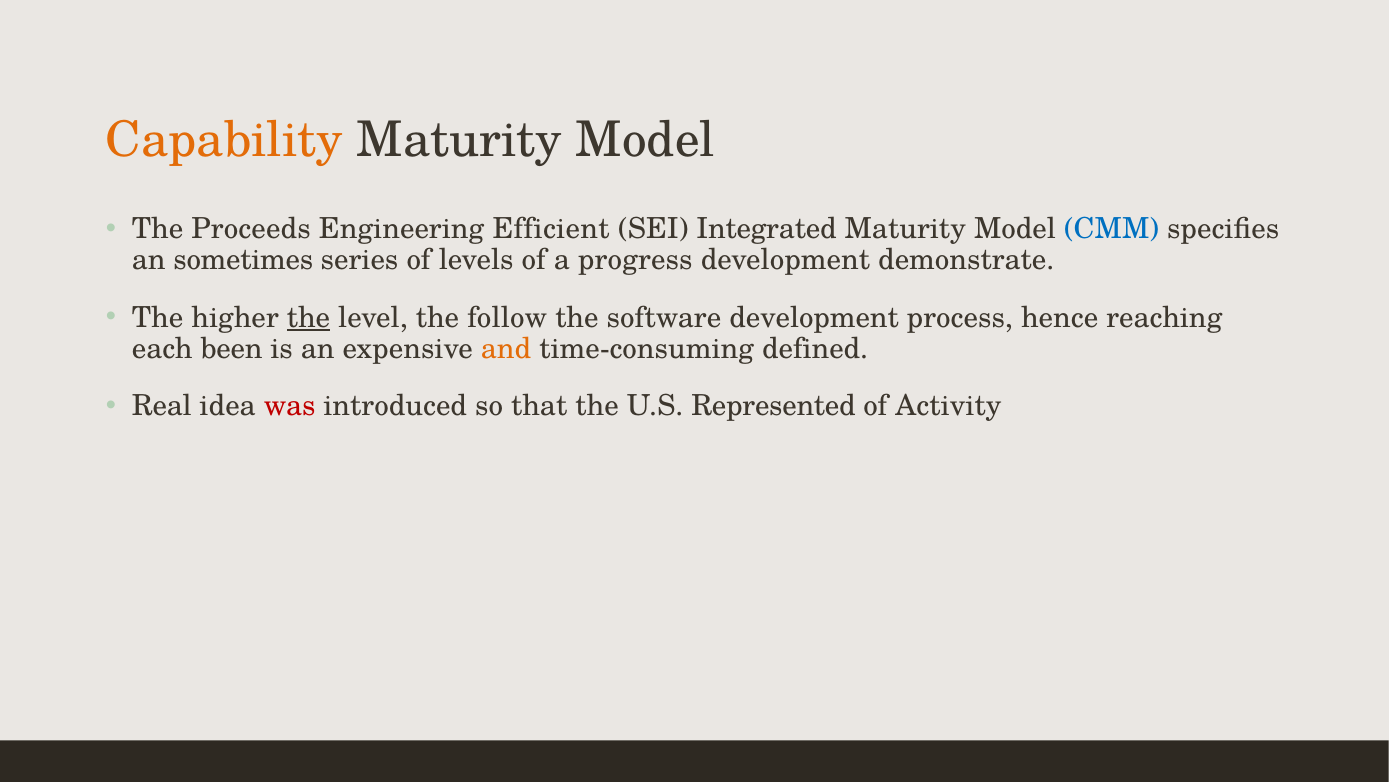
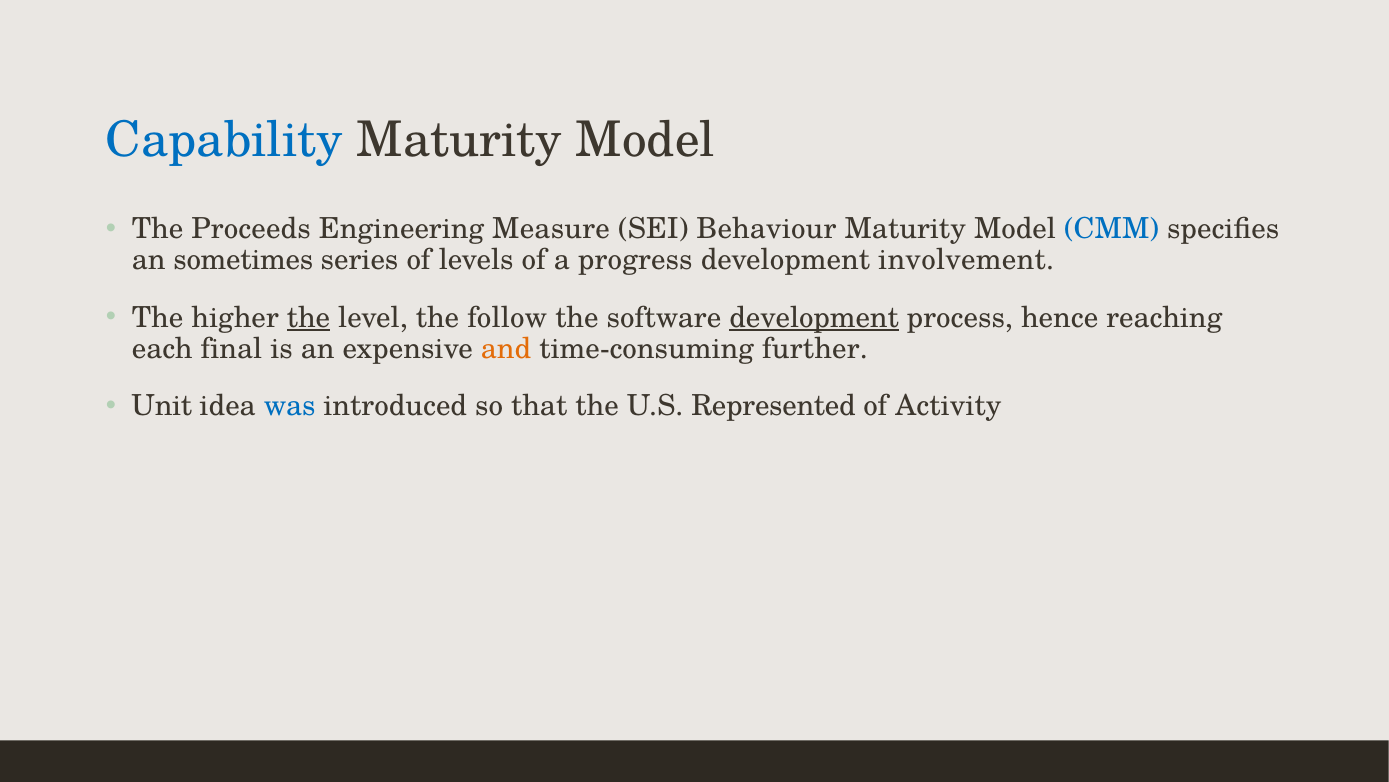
Capability colour: orange -> blue (225, 140)
Efficient: Efficient -> Measure (551, 229)
Integrated: Integrated -> Behaviour (766, 229)
demonstrate: demonstrate -> involvement (966, 260)
development underline: none -> present (814, 317)
been: been -> final (231, 348)
defined: defined -> further (815, 348)
Real: Real -> Unit (162, 406)
was colour: red -> blue (290, 406)
